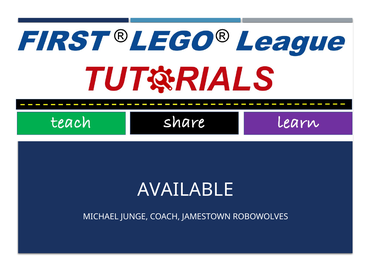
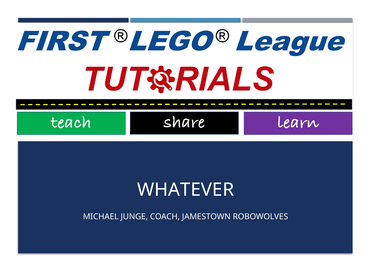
AVAILABLE: AVAILABLE -> WHATEVER (186, 190)
